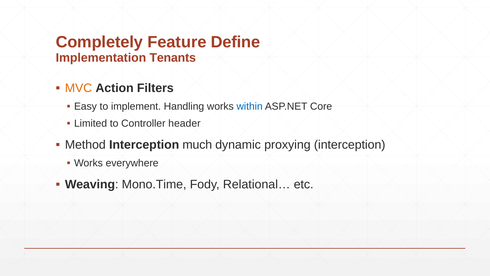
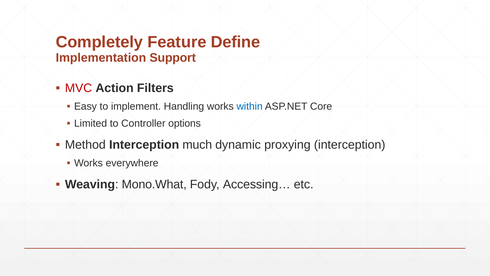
Tenants: Tenants -> Support (173, 58)
MVC colour: orange -> red (79, 88)
header: header -> options (185, 123)
Mono.Time: Mono.Time -> Mono.What (154, 184)
Relational…: Relational… -> Accessing… (257, 184)
